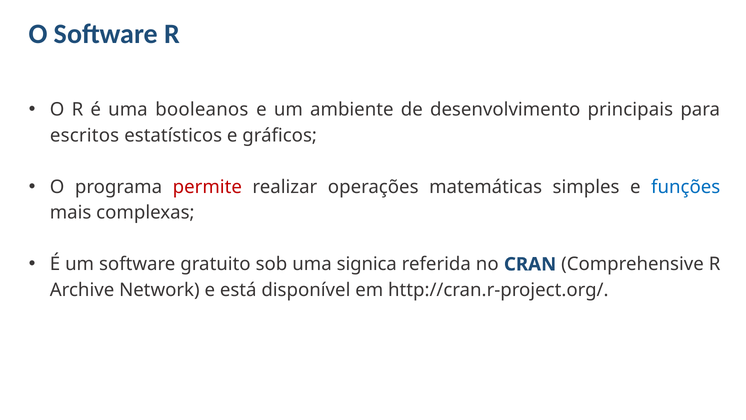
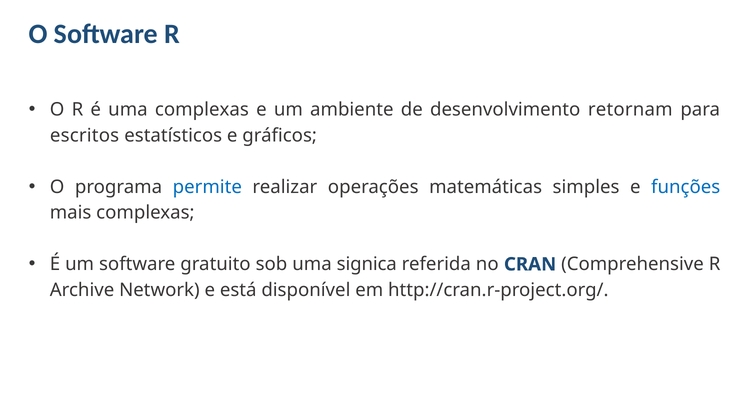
uma booleanos: booleanos -> complexas (202, 110)
principais: principais -> retornam (630, 110)
permite colour: red -> blue (207, 187)
